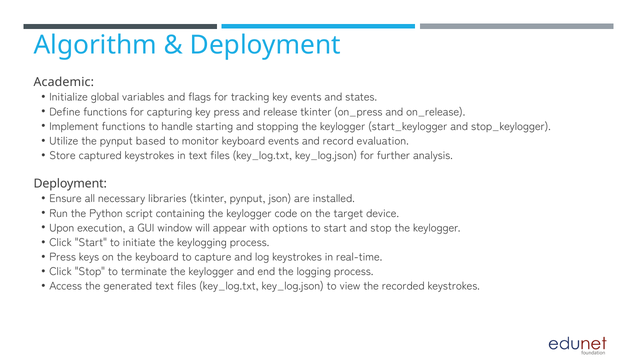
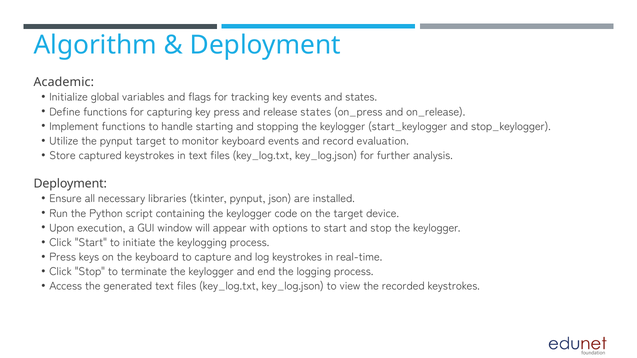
release tkinter: tkinter -> states (316, 112)
pynput based: based -> target (151, 141)
